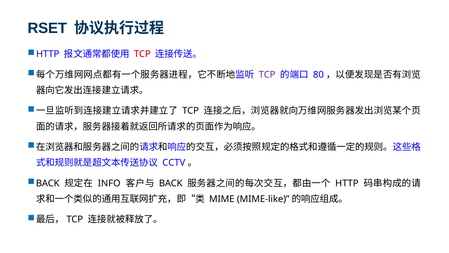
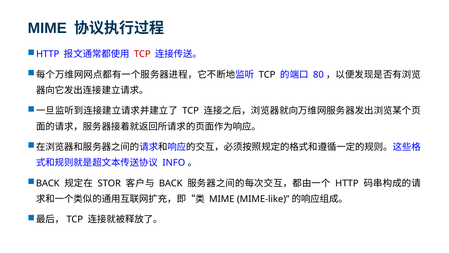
RSET: RSET -> MIME (47, 28)
TCP colour: purple -> black (267, 75)
CCTV: CCTV -> INFO (174, 163)
INFO: INFO -> STOR (109, 183)
